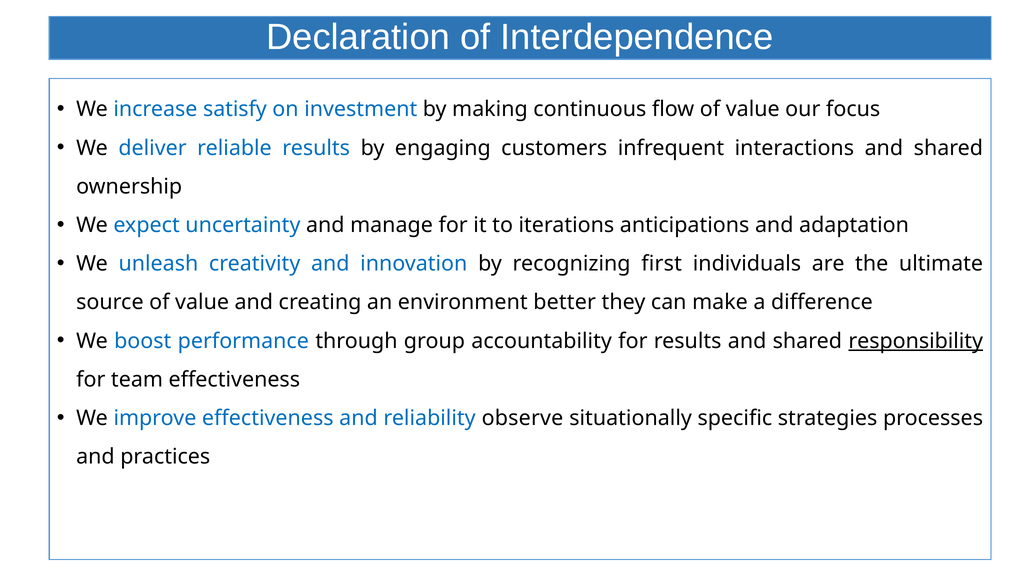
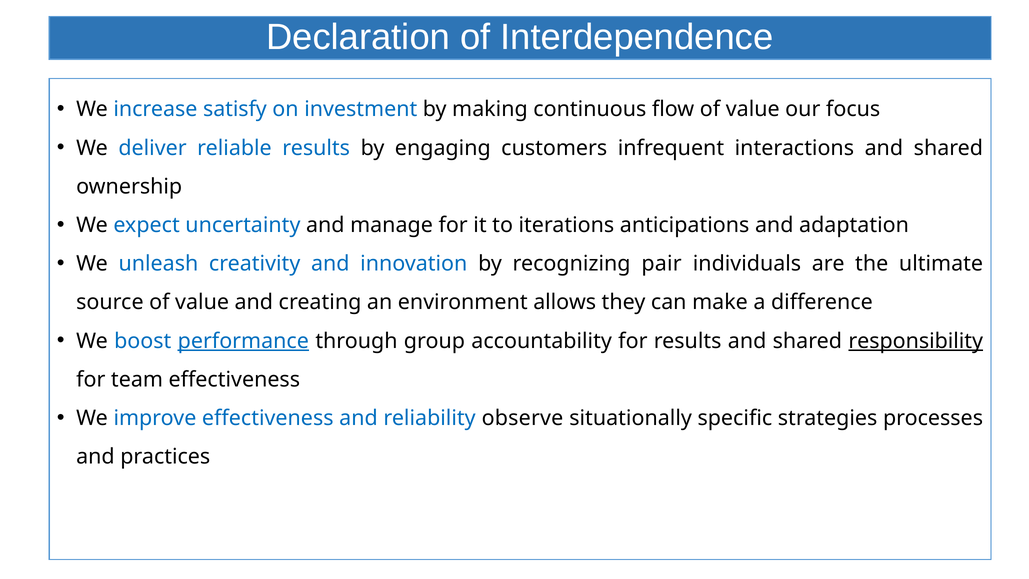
first: first -> pair (662, 264)
better: better -> allows (565, 302)
performance underline: none -> present (243, 341)
